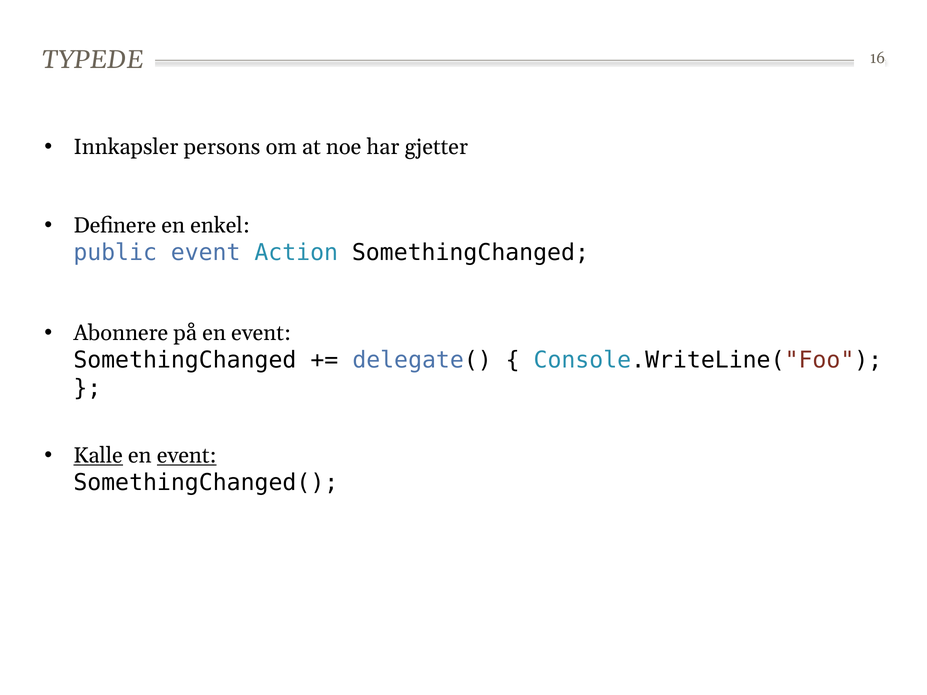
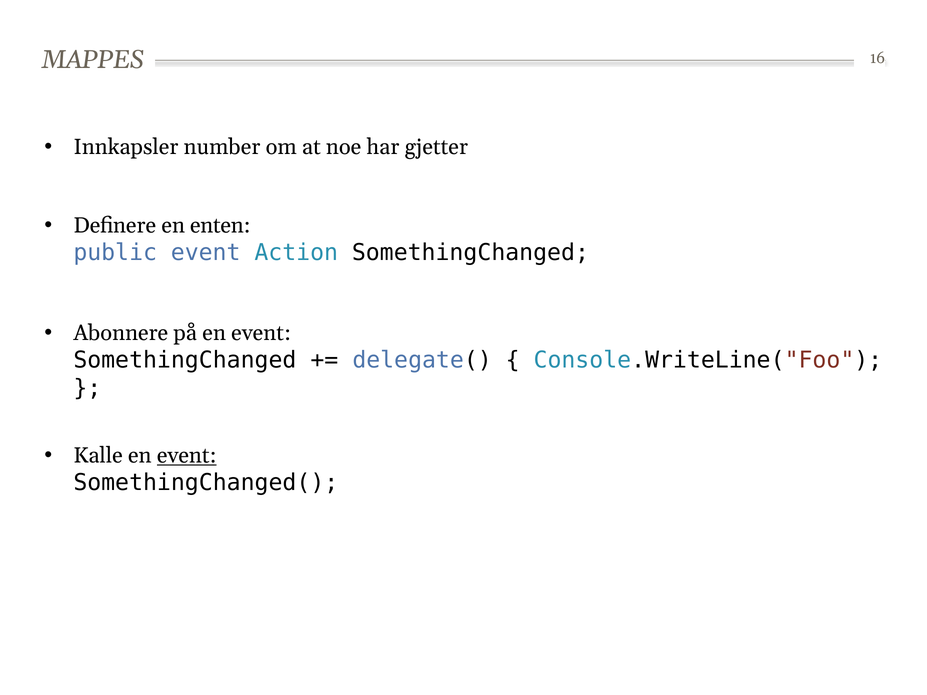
TYPEDE: TYPEDE -> MAPPES (93, 60)
persons: persons -> number (222, 147)
enkel: enkel -> enten (220, 226)
Kalle underline: present -> none (98, 456)
